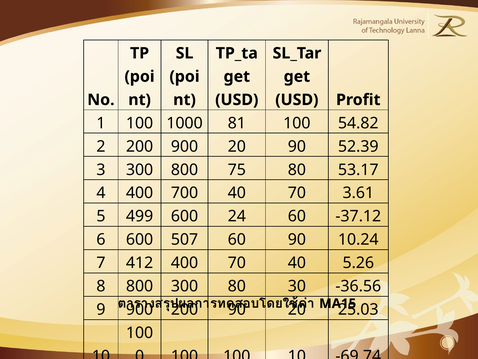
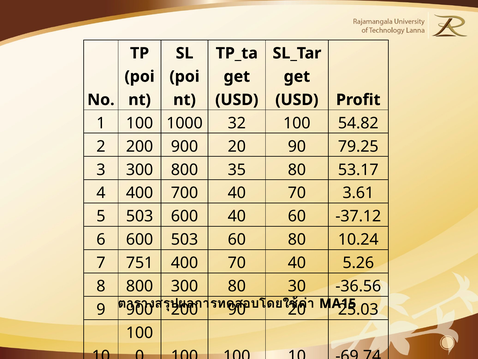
81: 81 -> 32 (237, 123)
52.39: 52.39 -> 79.25 (358, 146)
75: 75 -> 35 (237, 170)
5 499: 499 -> 503 (140, 216)
600 24: 24 -> 40 (237, 216)
600 507: 507 -> 503 (185, 239)
60 90: 90 -> 80 (297, 239)
412: 412 -> 751 (140, 263)
